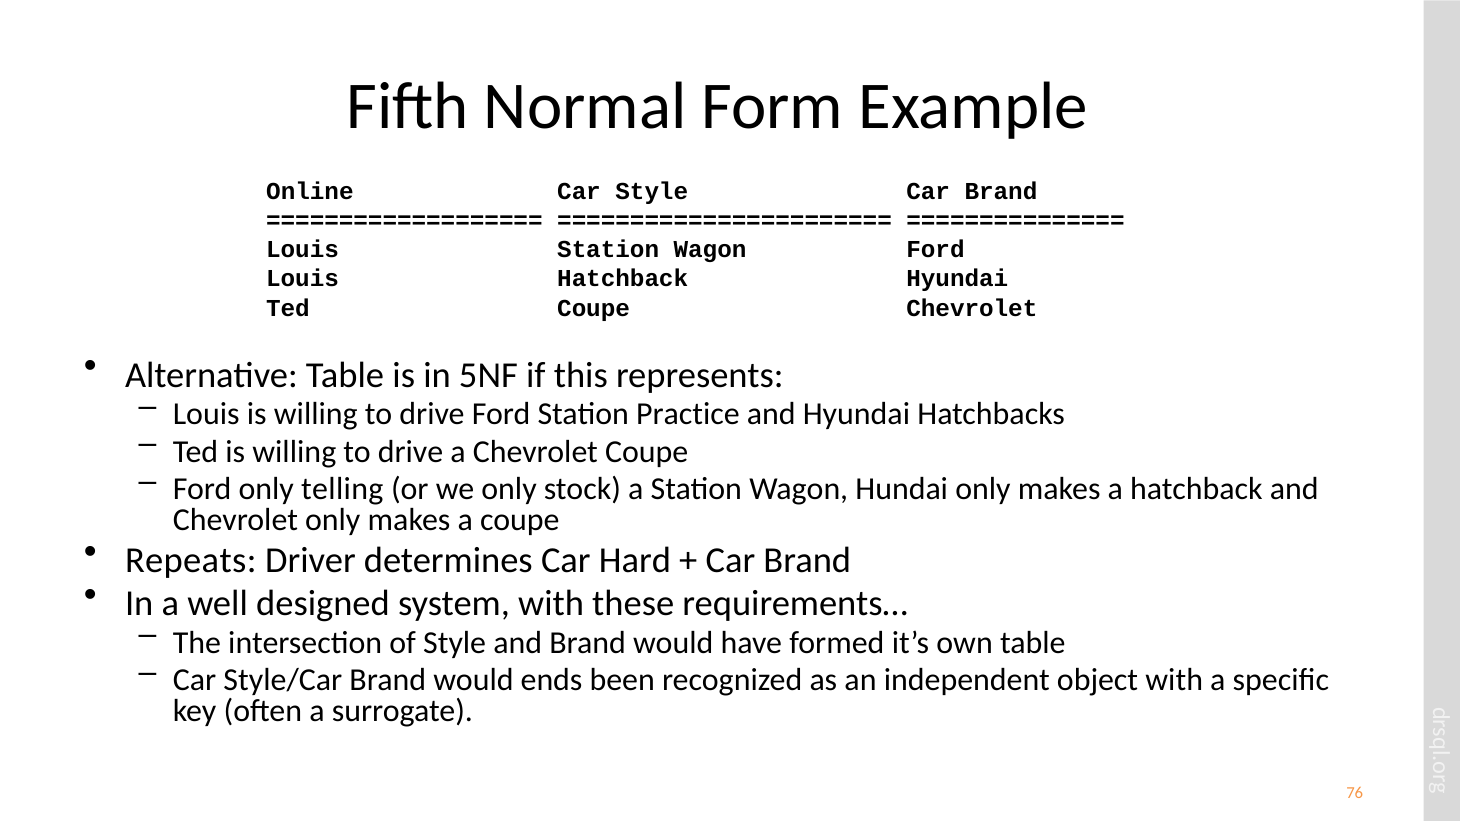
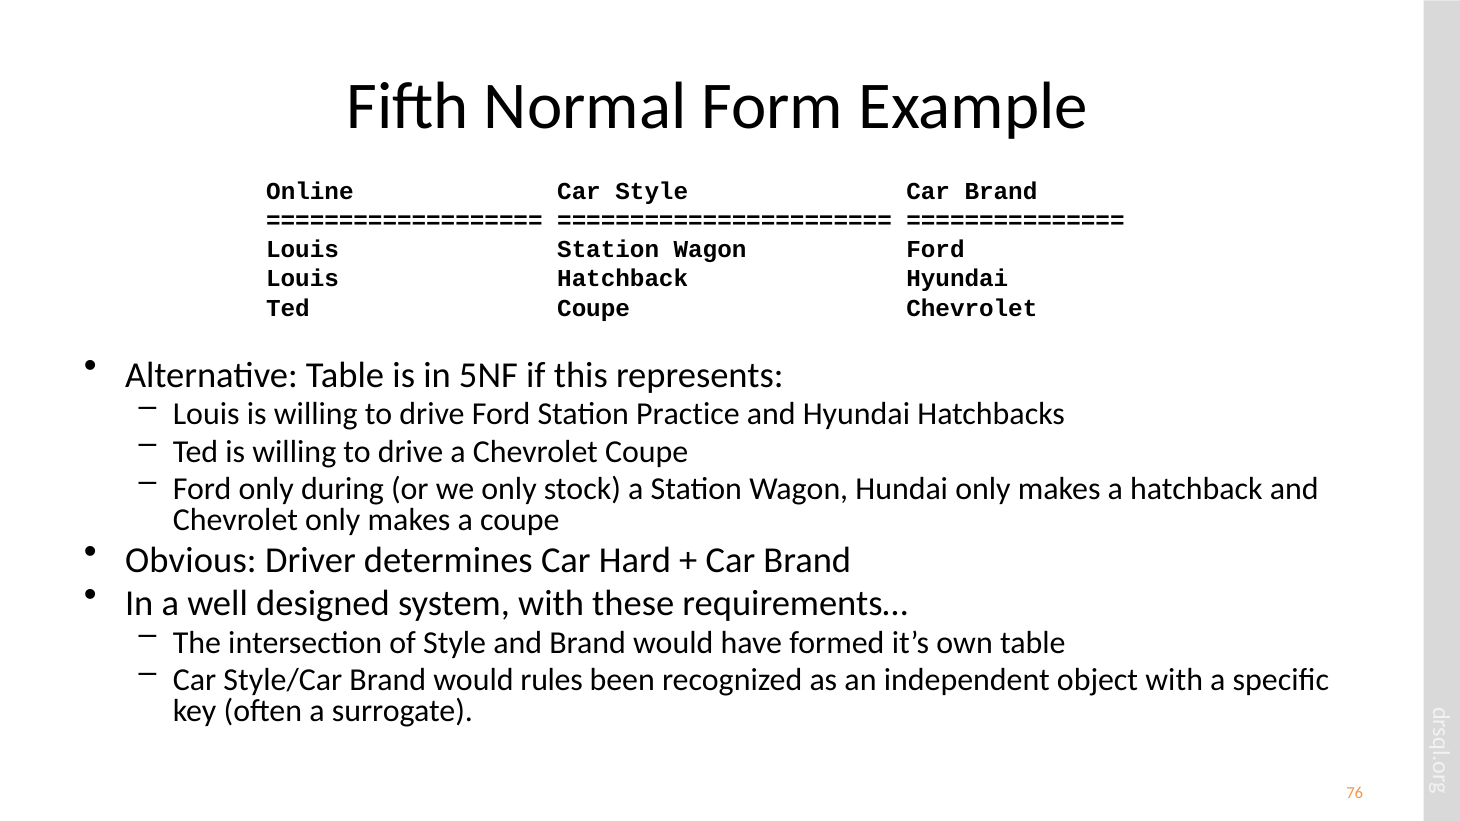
telling: telling -> during (343, 489)
Repeats: Repeats -> Obvious (191, 561)
ends: ends -> rules (552, 680)
